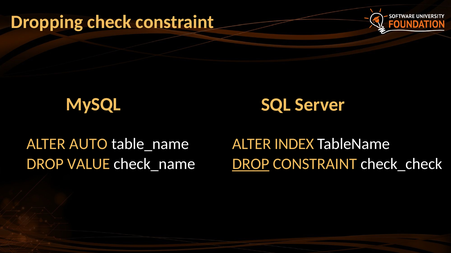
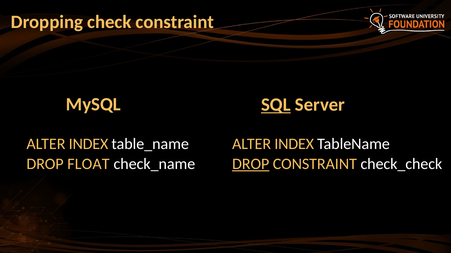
SQL underline: none -> present (276, 105)
AUTO: AUTO -> INDEX (89, 144)
VALUE: VALUE -> FLOAT (88, 164)
